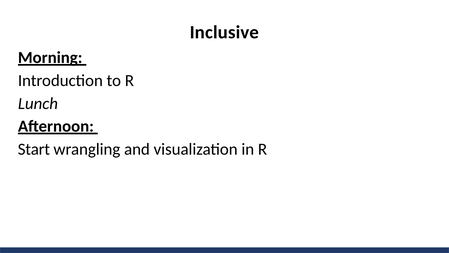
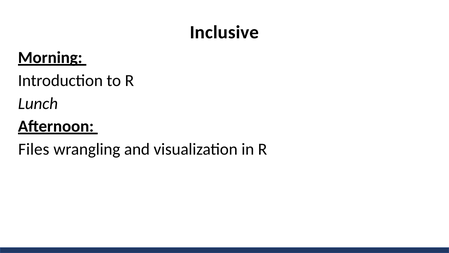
Start: Start -> Files (34, 149)
